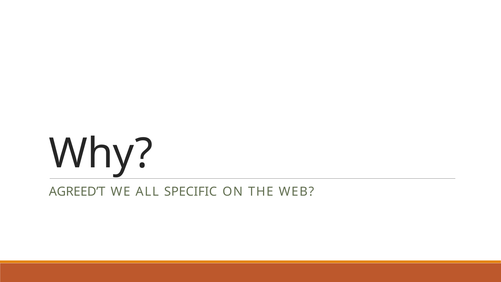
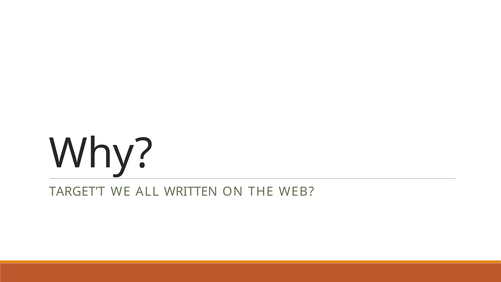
AGREED’T: AGREED’T -> TARGET’T (77, 192)
SPECIFIC: SPECIFIC -> WRITTEN (191, 192)
